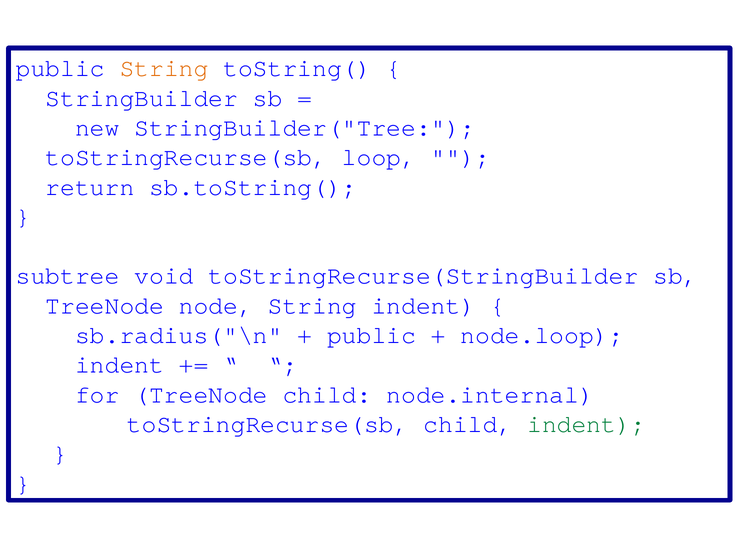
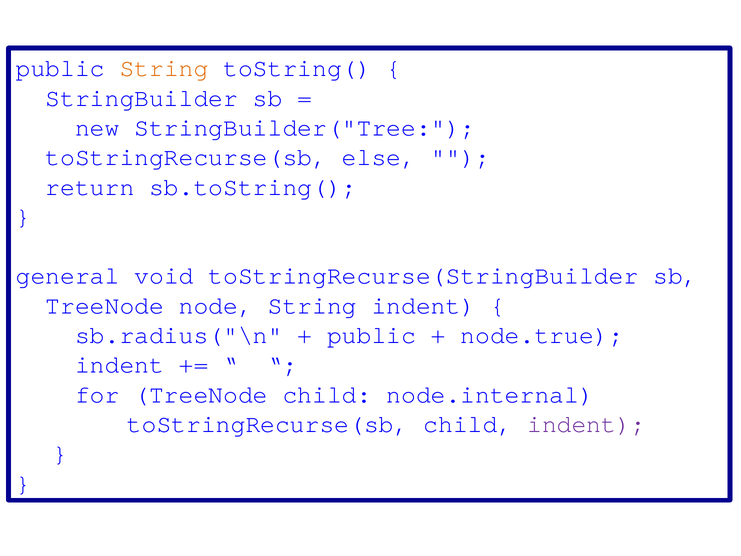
loop: loop -> else (379, 157)
subtree: subtree -> general (68, 276)
node.loop: node.loop -> node.true (542, 335)
indent colour: green -> purple (586, 424)
